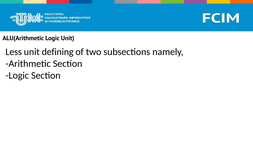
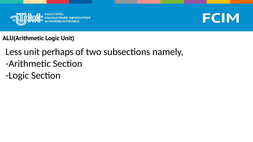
defining: defining -> perhaps (58, 52)
